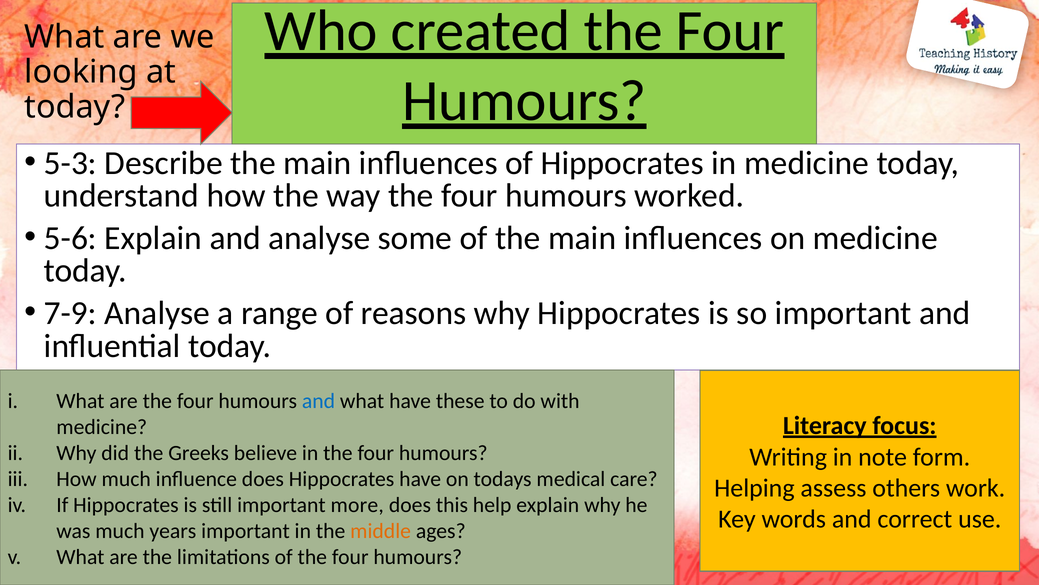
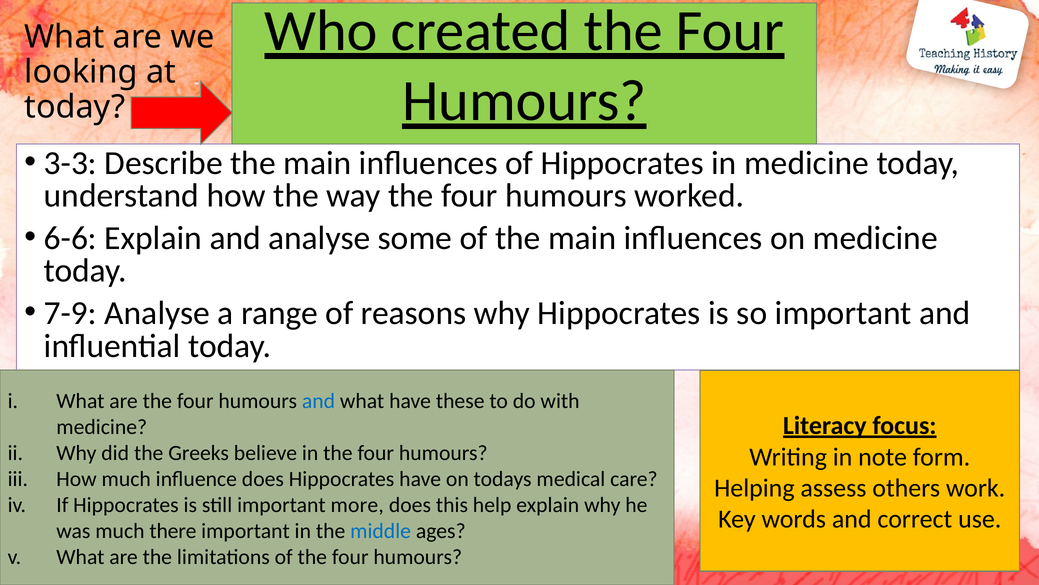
5-3: 5-3 -> 3-3 (70, 163)
5-6: 5-6 -> 6-6 (70, 238)
years: years -> there (173, 531)
middle colour: orange -> blue (381, 531)
